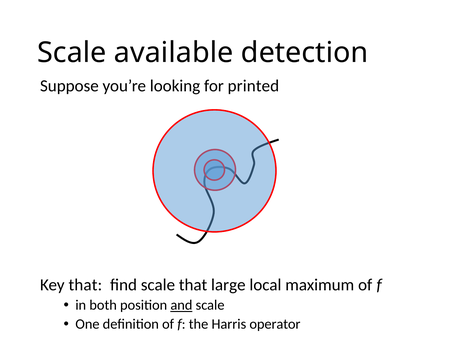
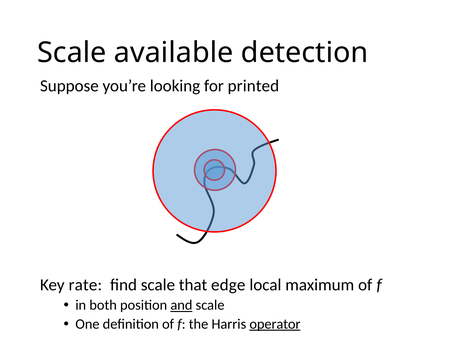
Key that: that -> rate (85, 285)
large: large -> edge (228, 285)
operator underline: none -> present (275, 324)
